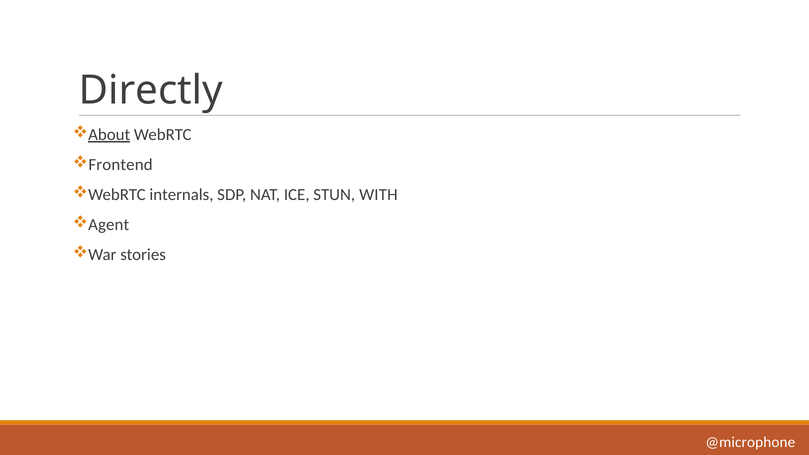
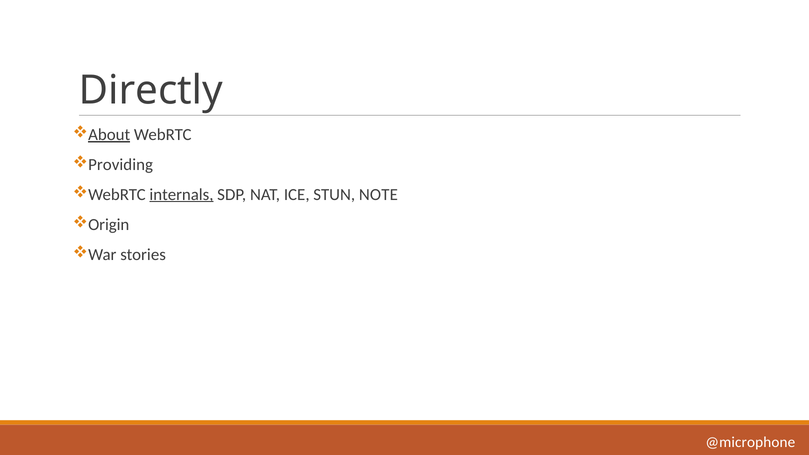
Frontend: Frontend -> Providing (121, 165)
internals underline: none -> present (181, 195)
WITH: WITH -> NOTE (378, 195)
Agent: Agent -> Origin (109, 225)
